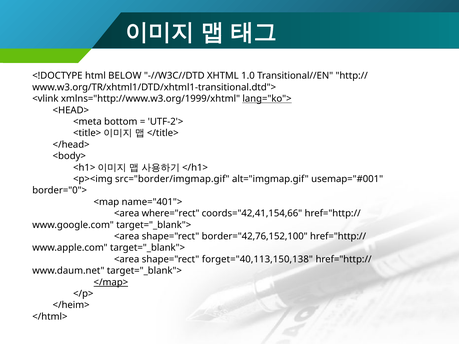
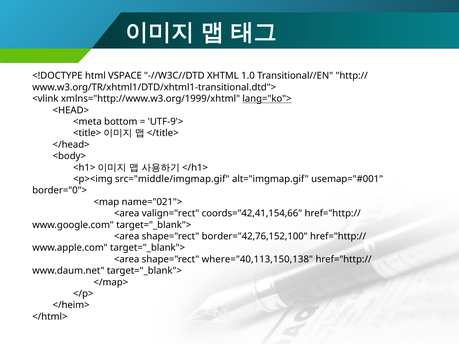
BELOW: BELOW -> VSPACE (125, 76)
UTF-2'>: UTF-2'> -> UTF-9'> (166, 122)
src="border/imgmap.gif: src="border/imgmap.gif -> src="middle/imgmap.gif (172, 179)
name="401">: name="401"> -> name="021"> (152, 202)
where="rect: where="rect -> valign="rect (171, 214)
forget="40,113,150,138: forget="40,113,150,138 -> where="40,113,150,138 (257, 259)
</map> underline: present -> none (111, 282)
